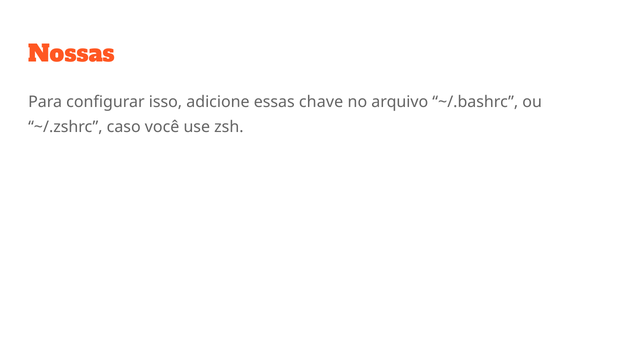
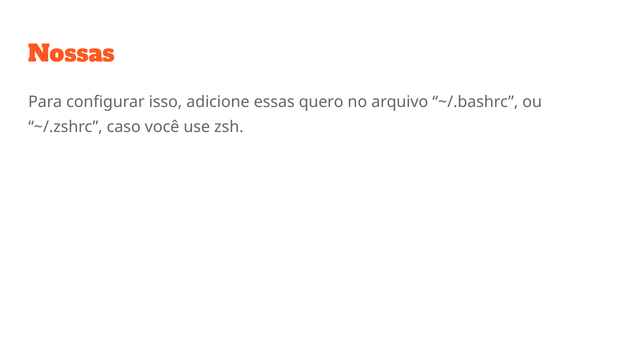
chave: chave -> quero (321, 102)
